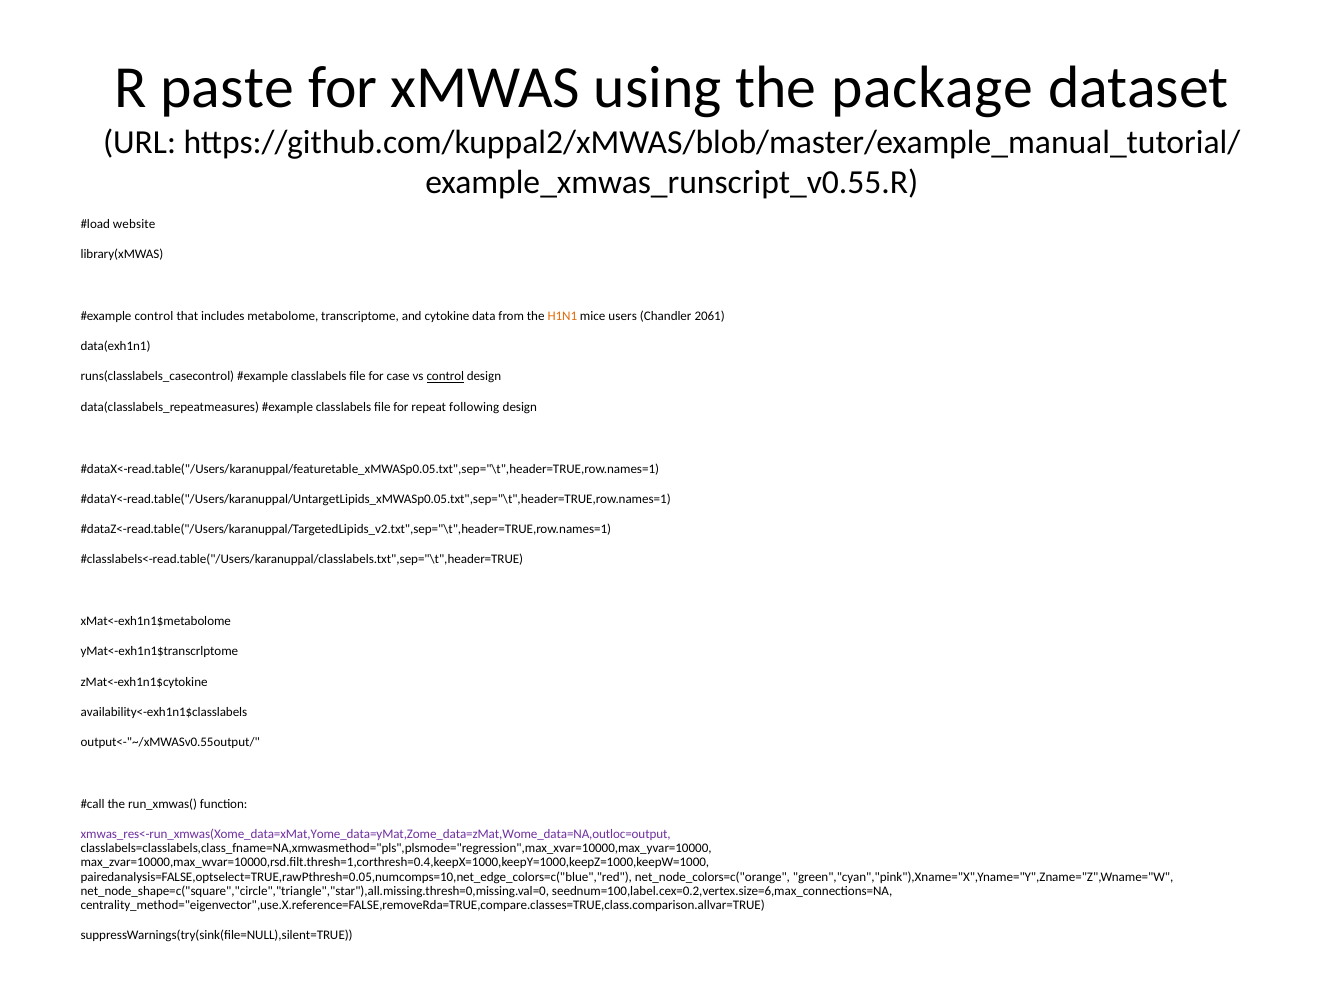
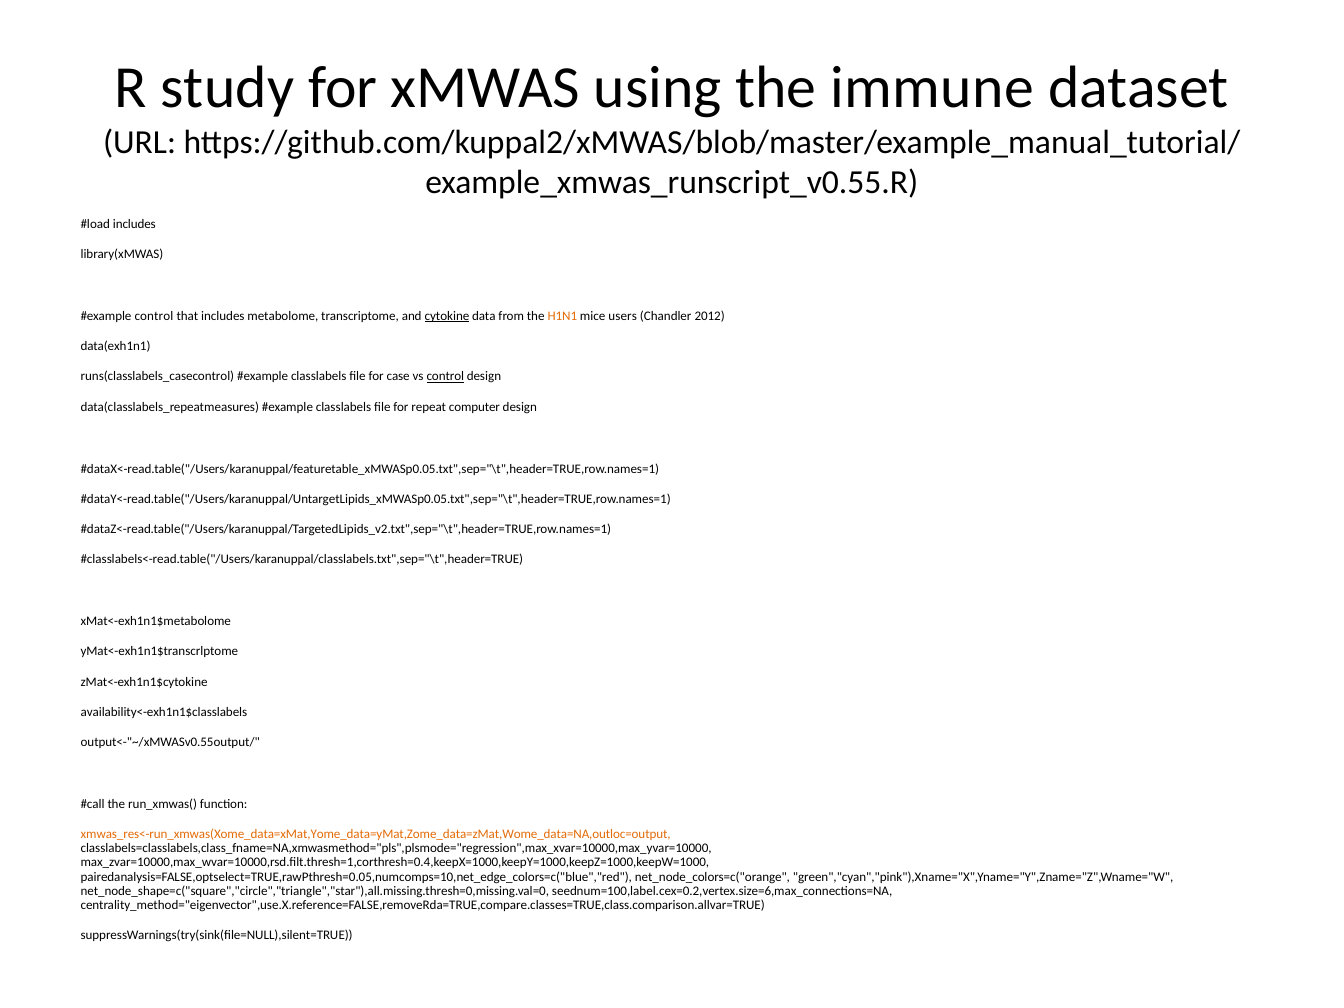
paste: paste -> study (227, 88)
package: package -> immune (932, 88)
website: website -> includes (134, 224)
cytokine underline: none -> present (447, 316)
2061: 2061 -> 2012 (710, 316)
following: following -> computer (474, 407)
xmwas_res<-run_xmwas(Xome_data=xMat,Yome_data=yMat,Zome_data=zMat,Wome_data=NA,outloc=output colour: purple -> orange (376, 834)
